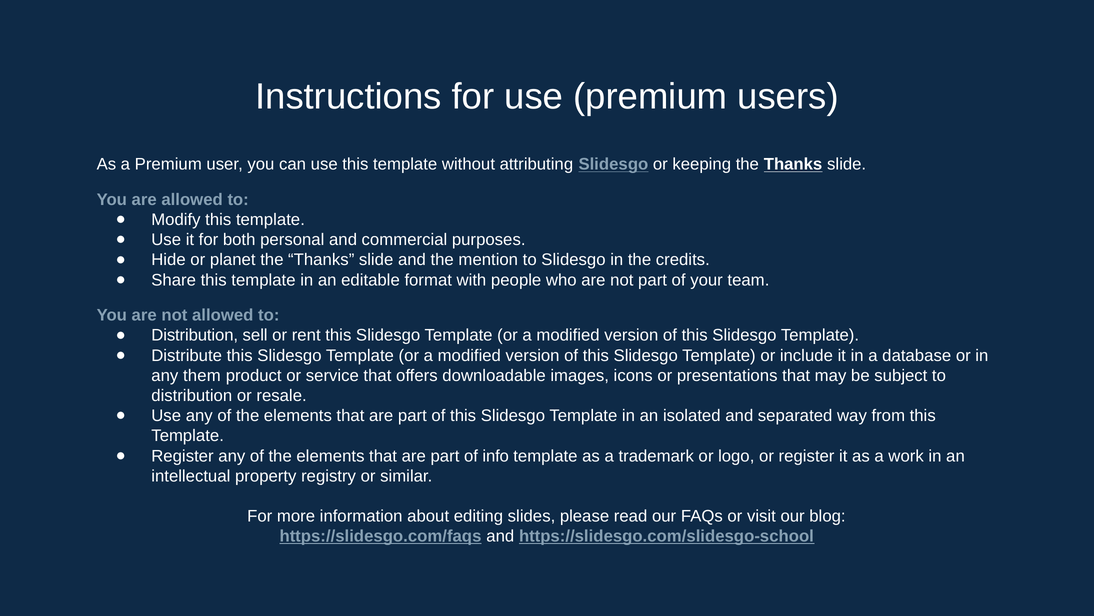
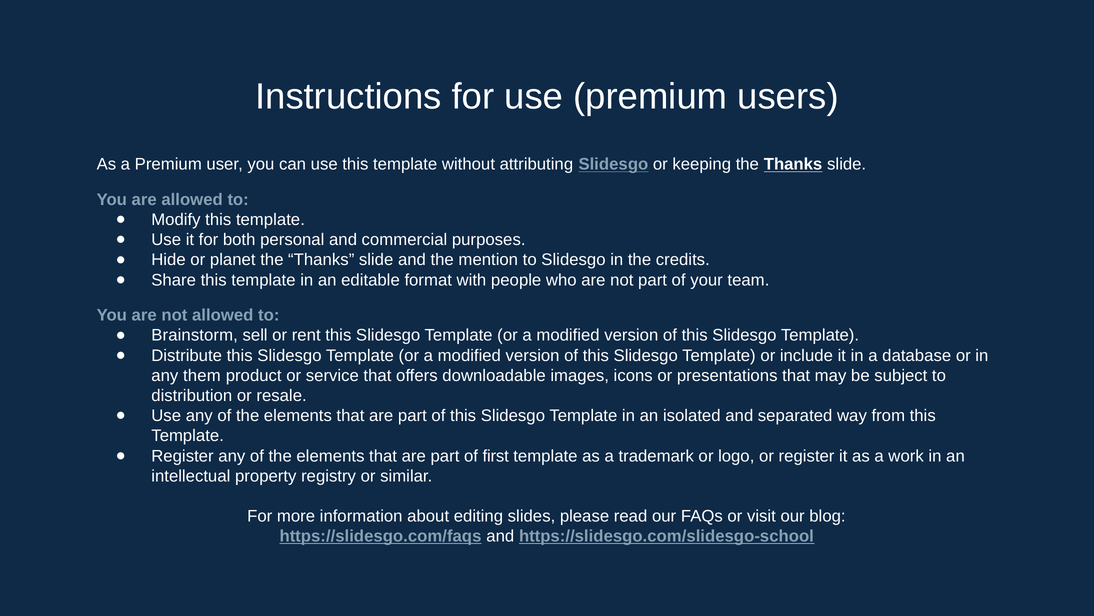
Distribution: Distribution -> Brainstorm (195, 335)
info: info -> first (496, 456)
